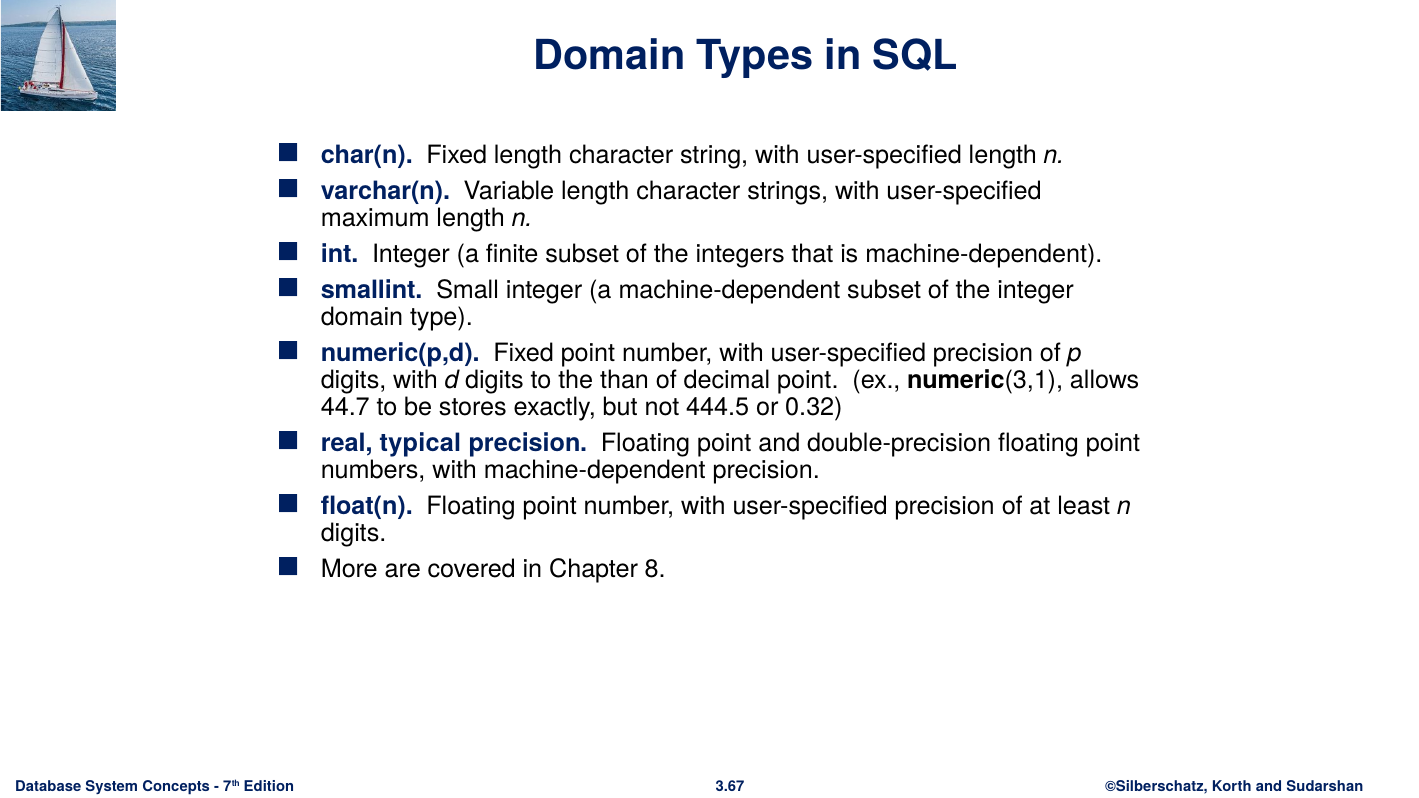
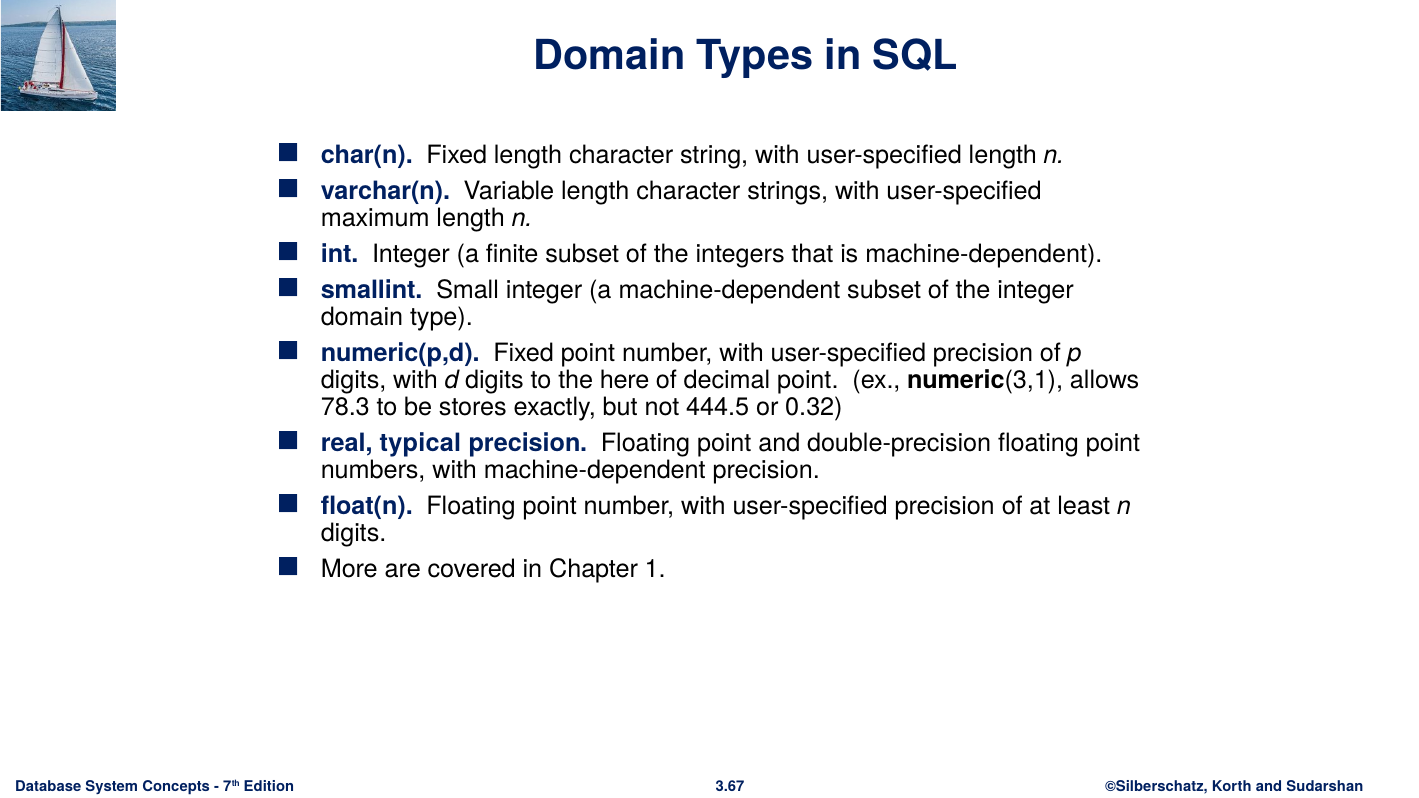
than: than -> here (625, 380)
44.7: 44.7 -> 78.3 (345, 407)
8: 8 -> 1 (655, 569)
